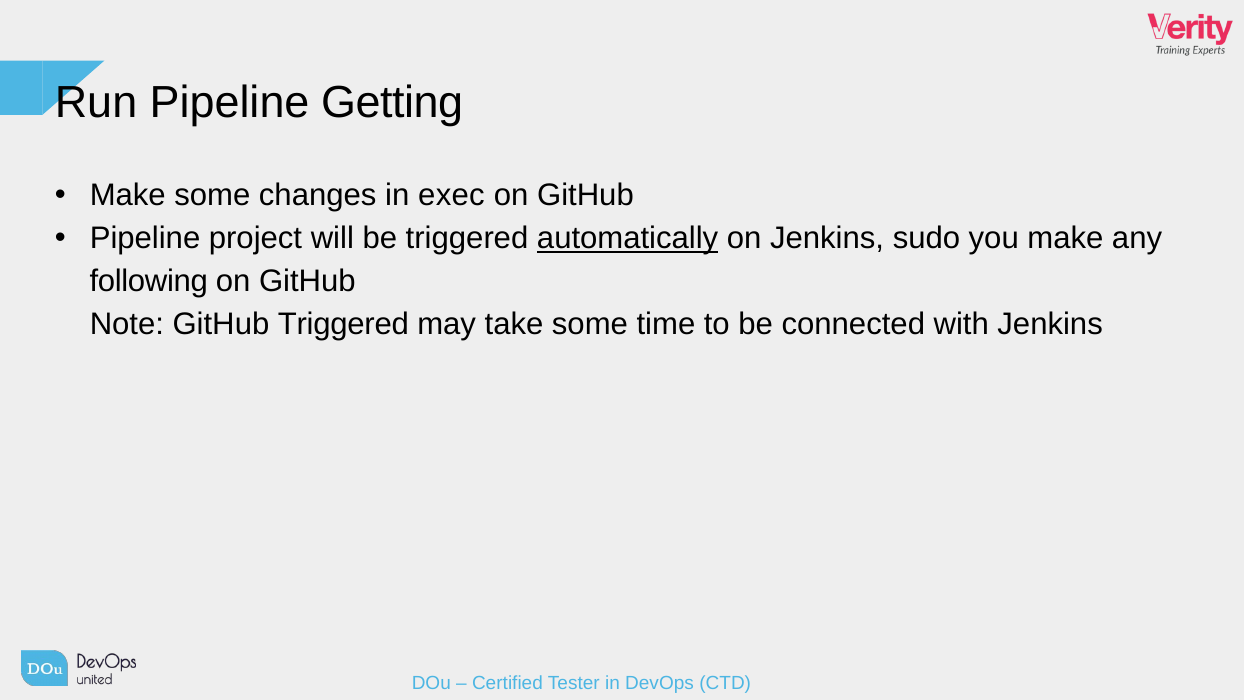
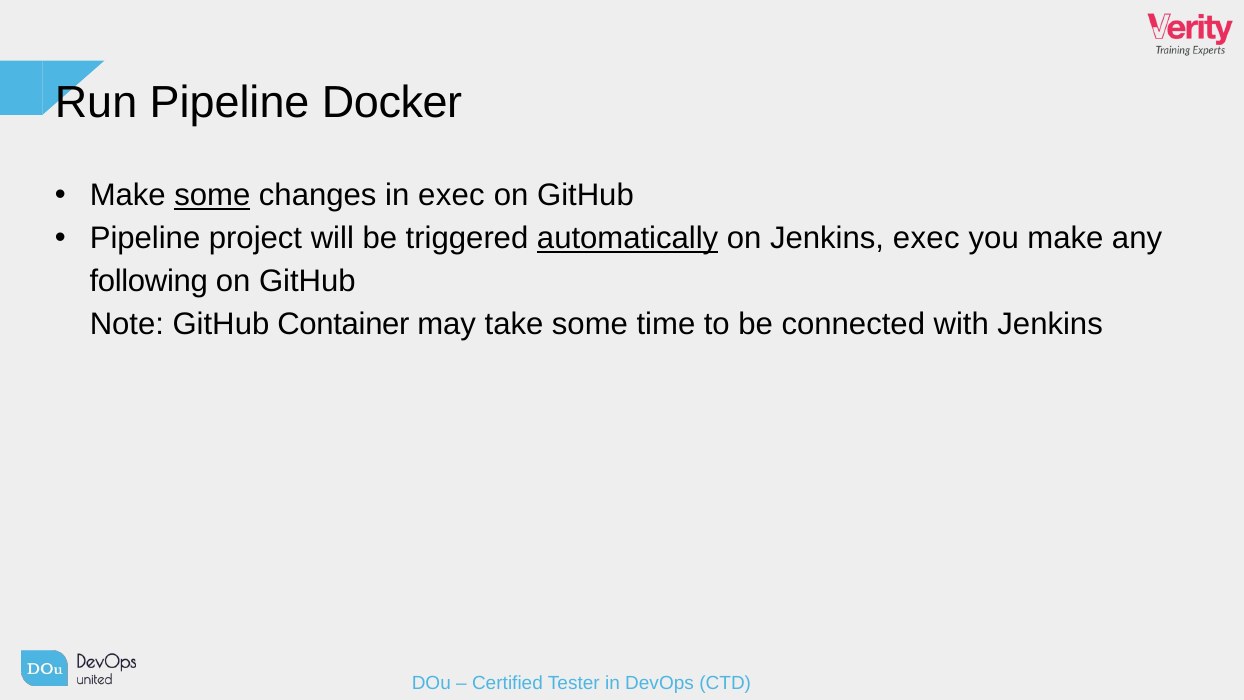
Getting: Getting -> Docker (392, 103)
some underline: none -> present (212, 196)
Jenkins sudo: sudo -> exec (926, 239)
GitHub Triggered: Triggered -> Container (343, 324)
